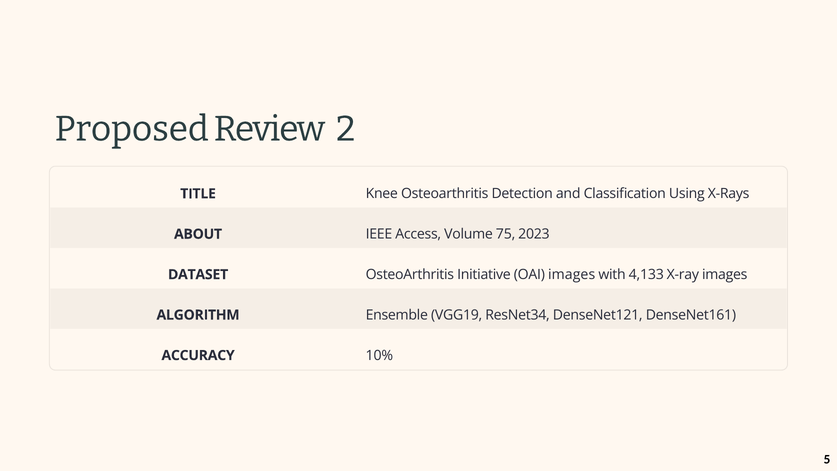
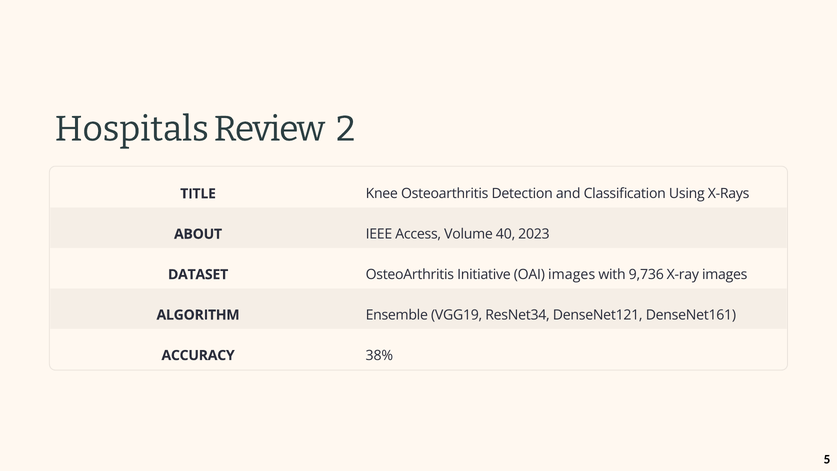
Proposed: Proposed -> Hospitals (132, 129)
75: 75 -> 40 (506, 234)
4,133: 4,133 -> 9,736 (646, 274)
10%: 10% -> 38% (379, 355)
